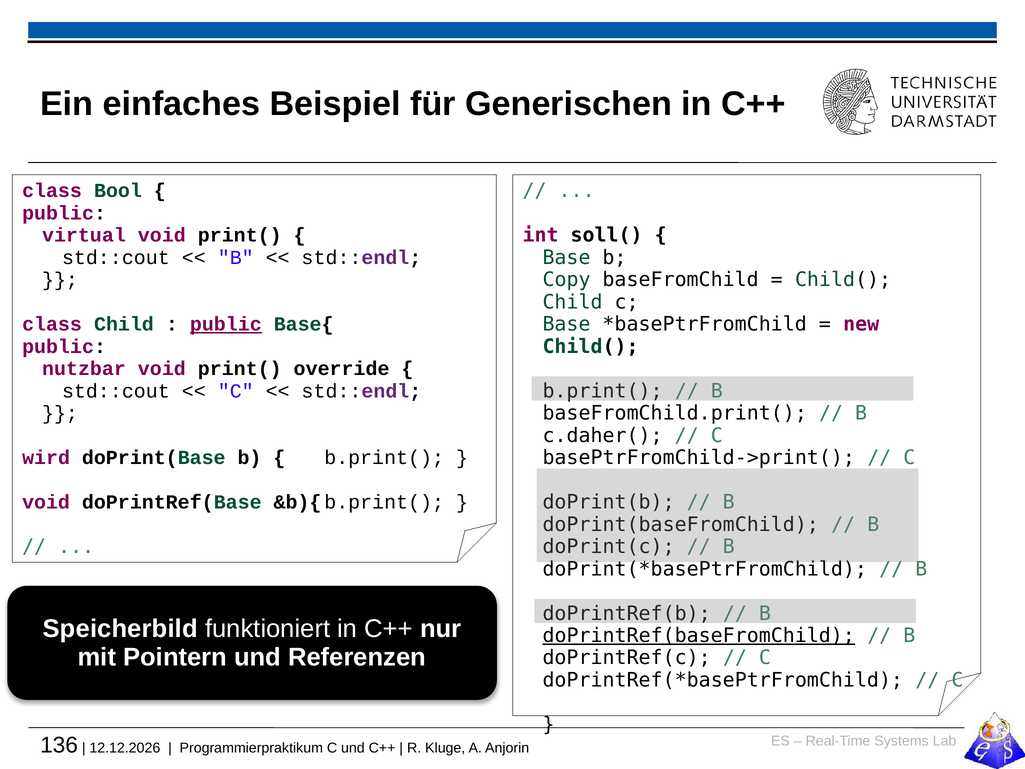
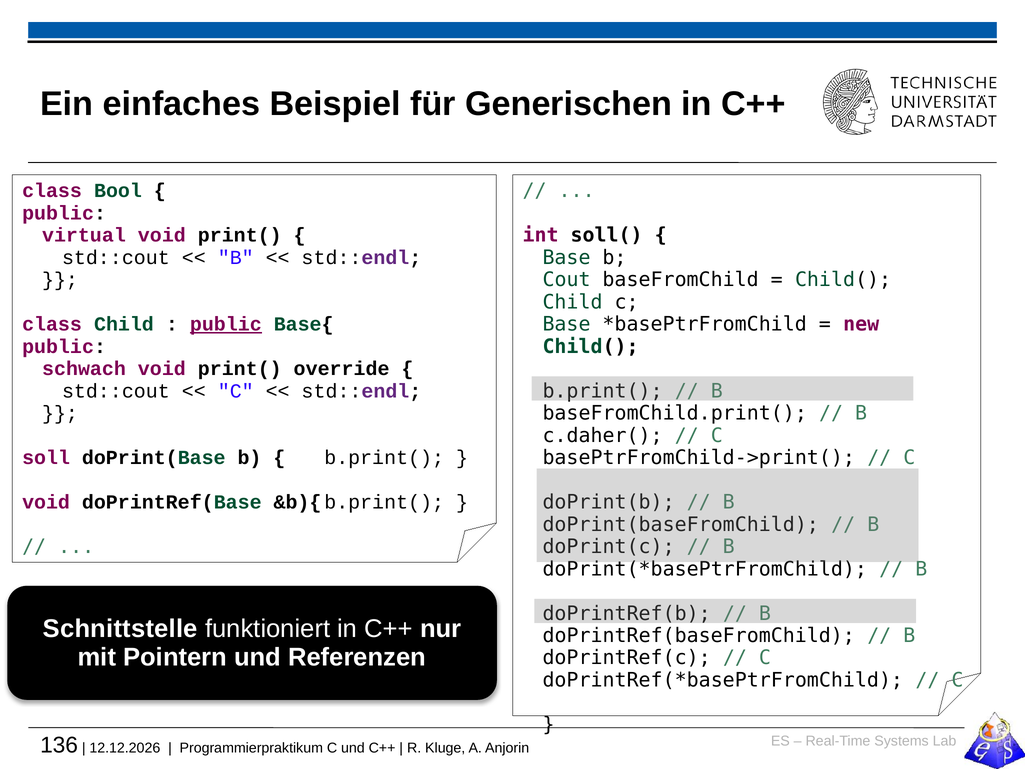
Copy: Copy -> Cout (567, 280)
nutzbar: nutzbar -> schwach (84, 369)
wird: wird -> soll (46, 458)
Speicherbild: Speicherbild -> Schnittstelle (120, 628)
doPrintRef(baseFromChild underline: present -> none (699, 635)
